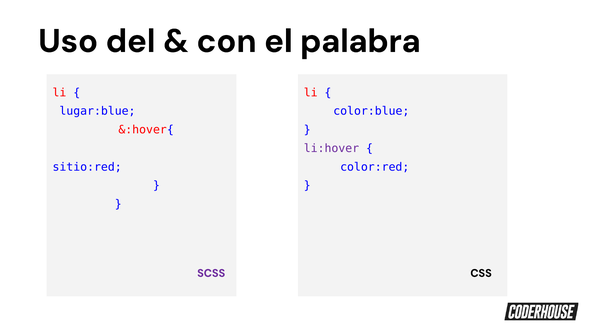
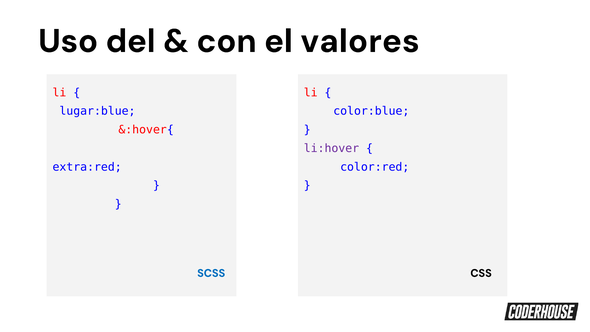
palabra: palabra -> valores (360, 41)
sitio:red: sitio:red -> extra:red (87, 167)
SCSS colour: purple -> blue (211, 273)
